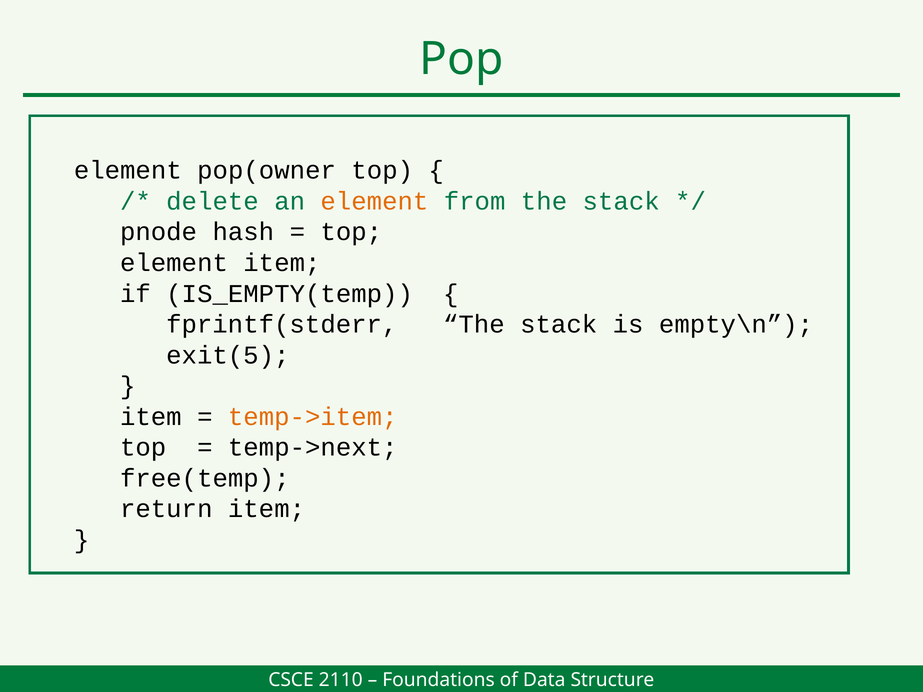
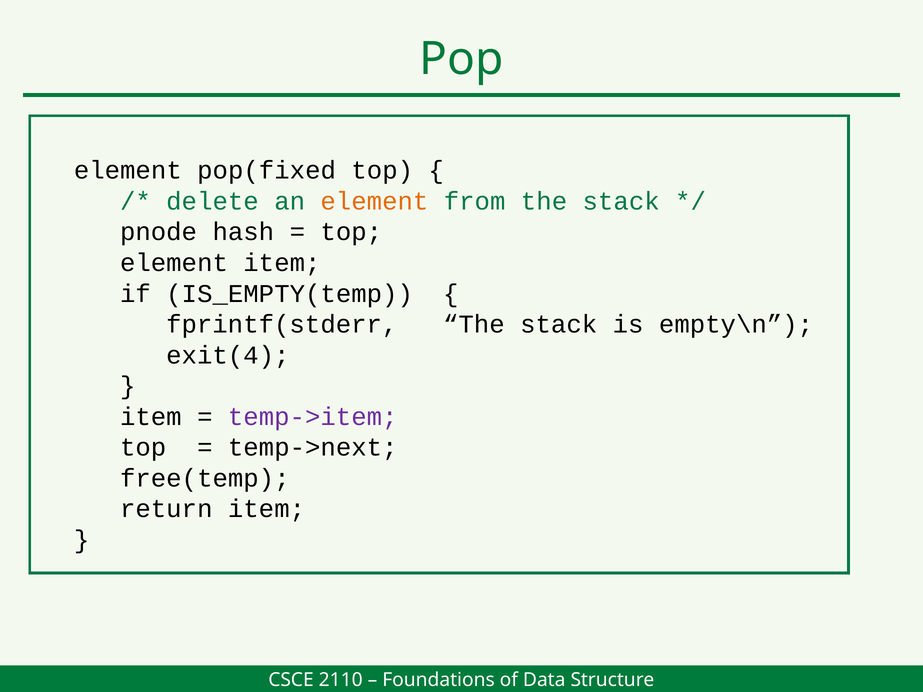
pop(owner: pop(owner -> pop(fixed (267, 171)
exit(5: exit(5 -> exit(4 (228, 355)
temp->item colour: orange -> purple (313, 417)
